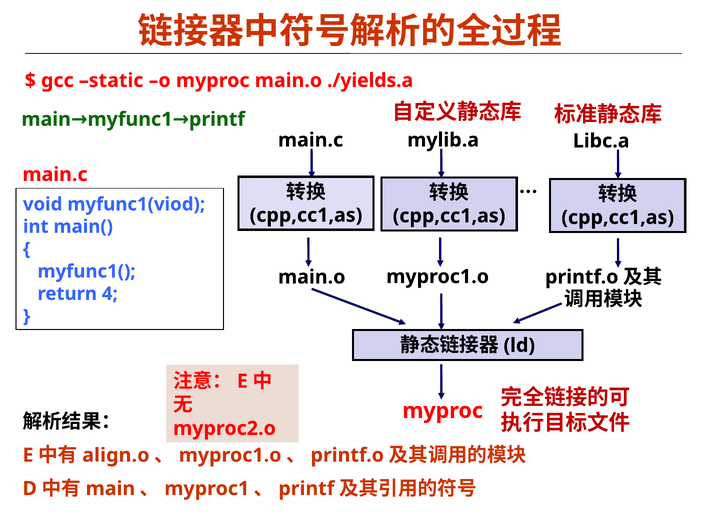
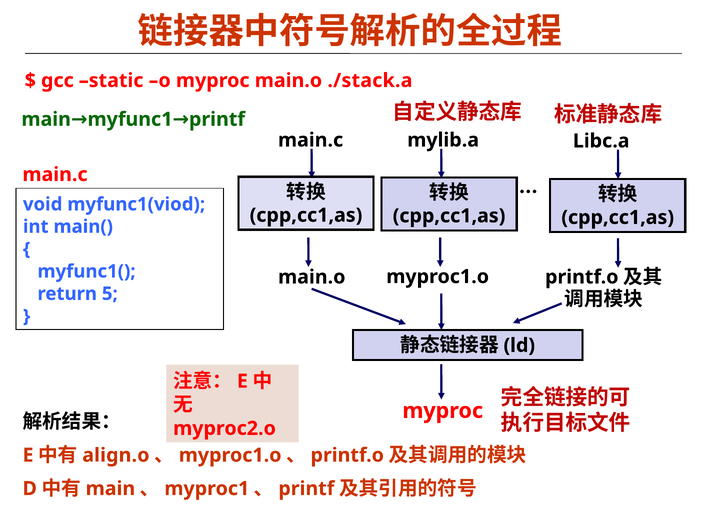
./yields.a: ./yields.a -> ./stack.a (370, 81)
4: 4 -> 5 (110, 294)
